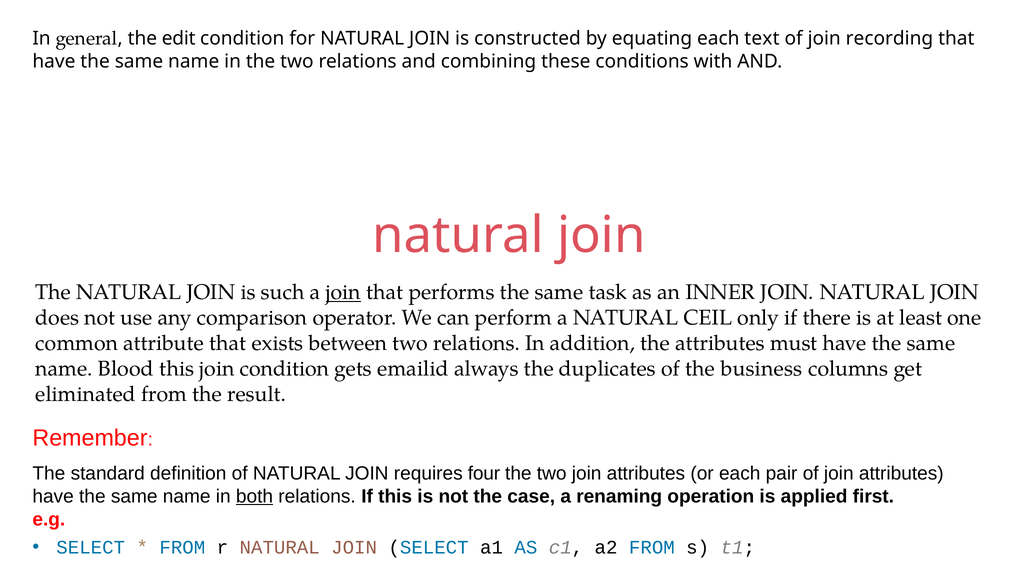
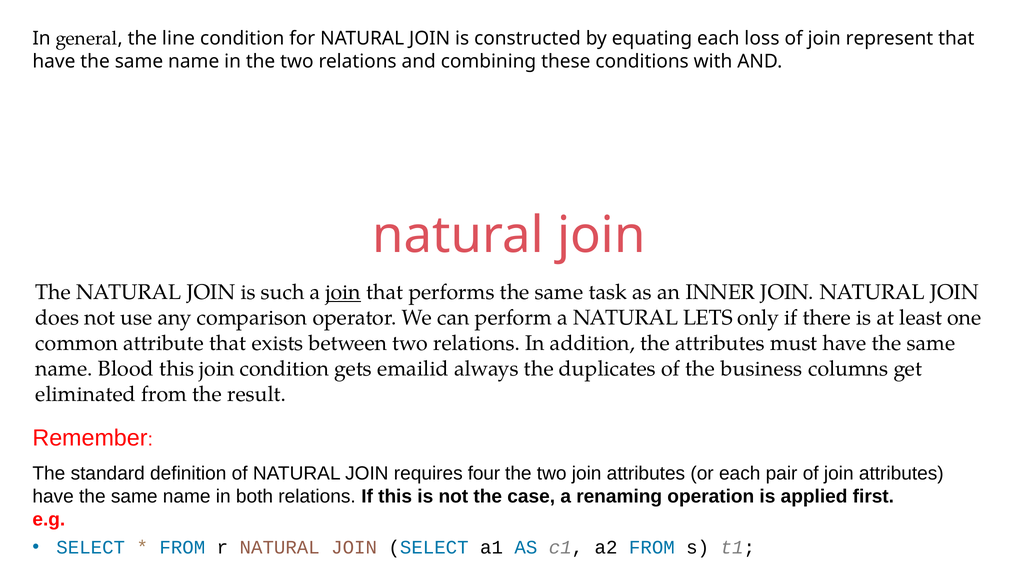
edit: edit -> line (178, 38)
text: text -> loss (762, 38)
recording: recording -> represent (889, 38)
CEIL: CEIL -> LETS (708, 318)
both underline: present -> none (254, 496)
